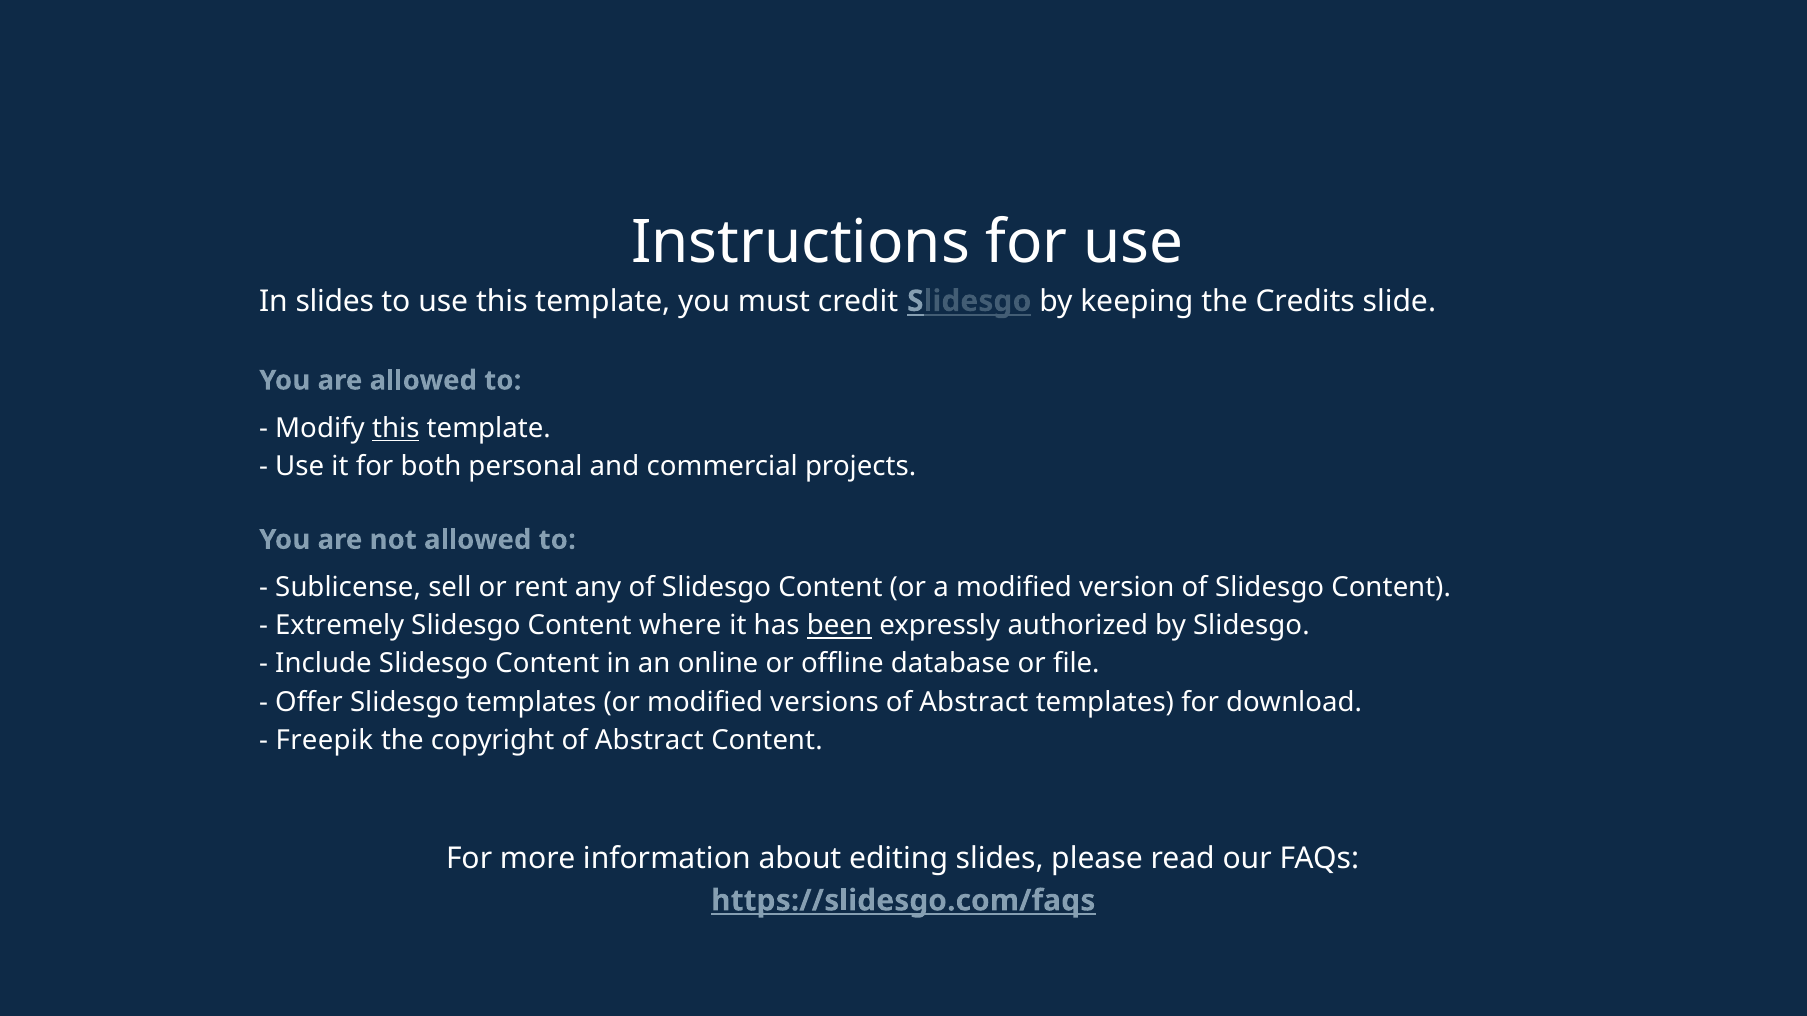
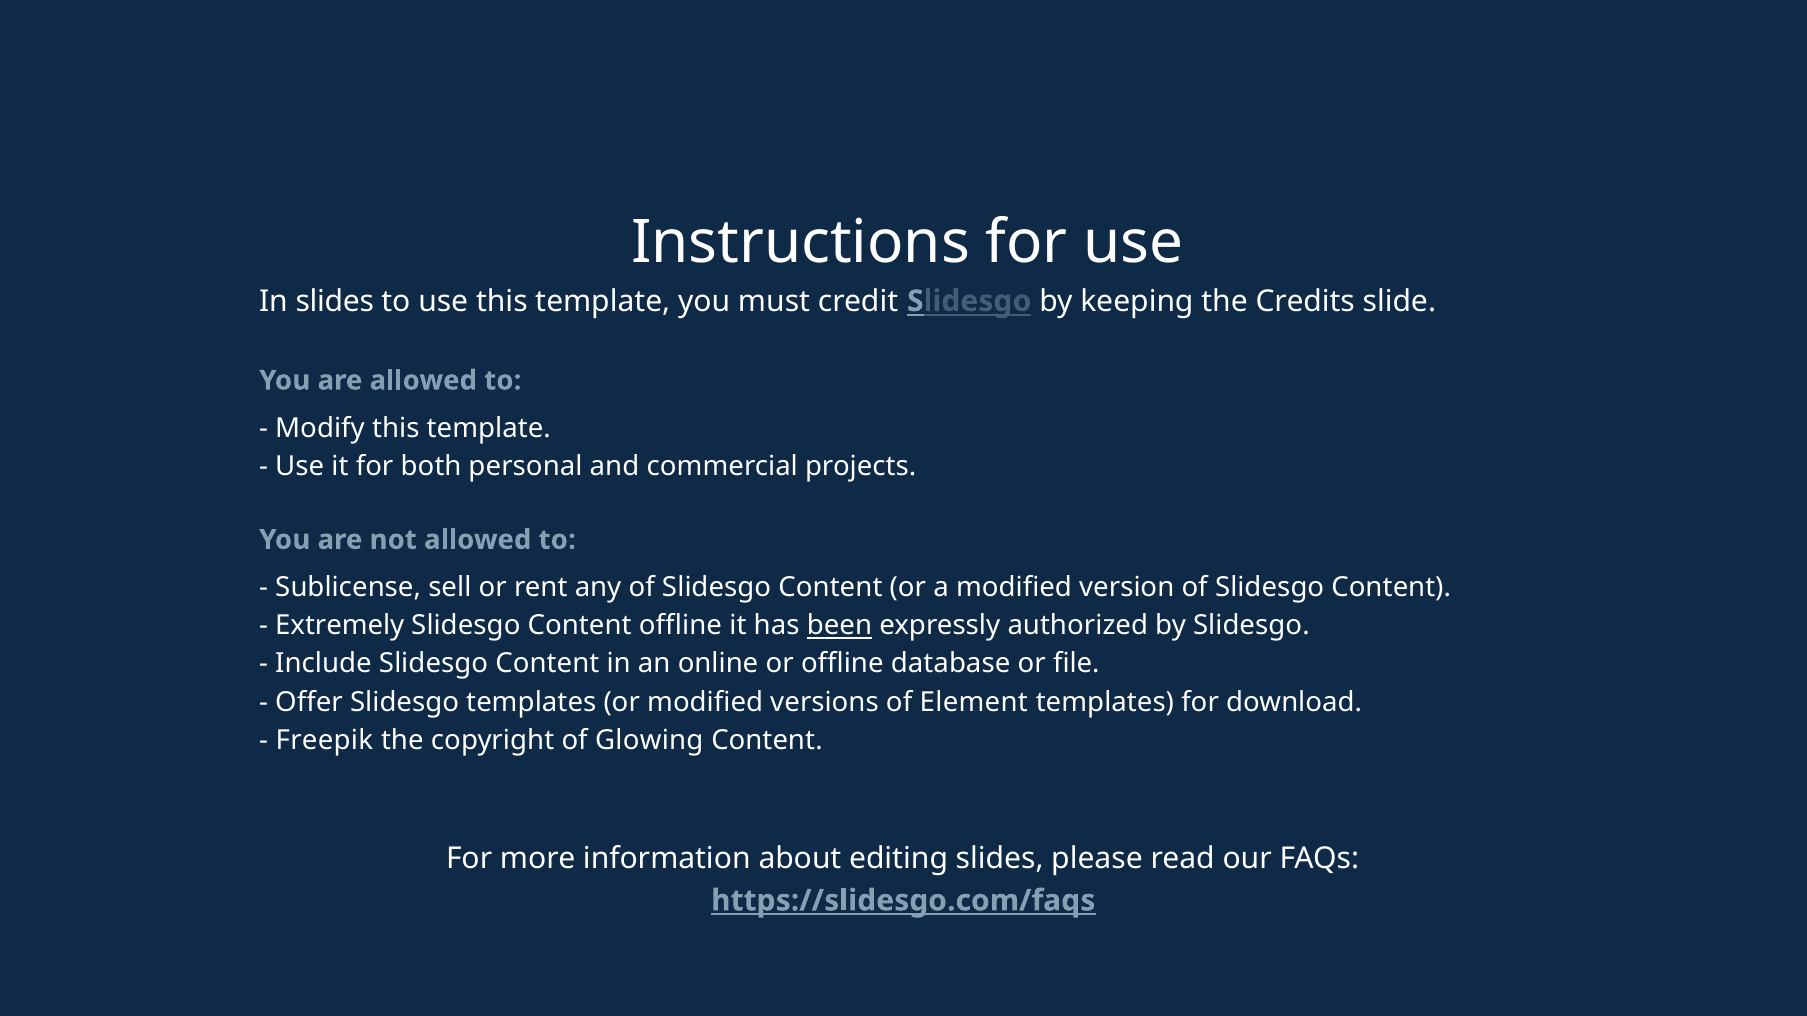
this underline: present -> none (396, 429)
Content where: where -> offline (680, 626)
versions of Abstract: Abstract -> Element (974, 702)
copyright of Abstract: Abstract -> Glowing (649, 740)
